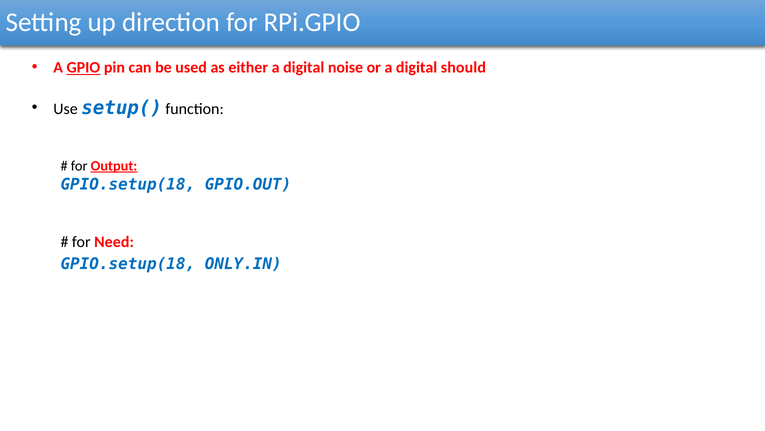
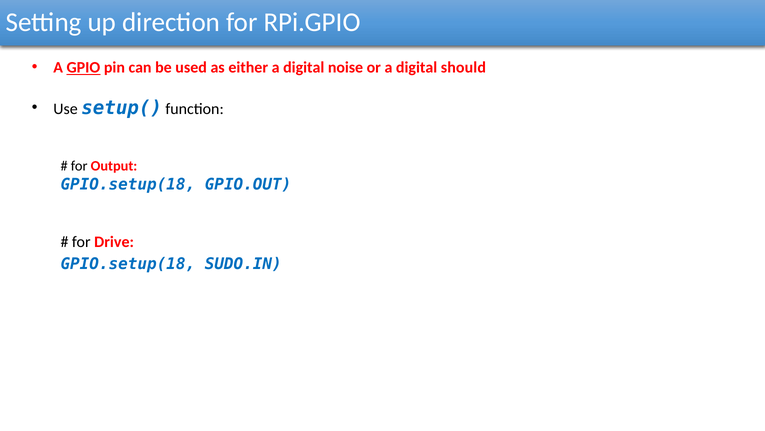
Output underline: present -> none (114, 166)
Need: Need -> Drive (114, 241)
ONLY.IN: ONLY.IN -> SUDO.IN (243, 264)
